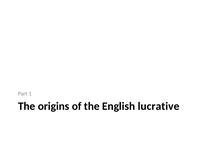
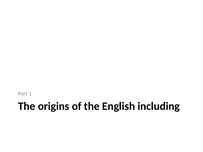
lucrative: lucrative -> including (159, 106)
